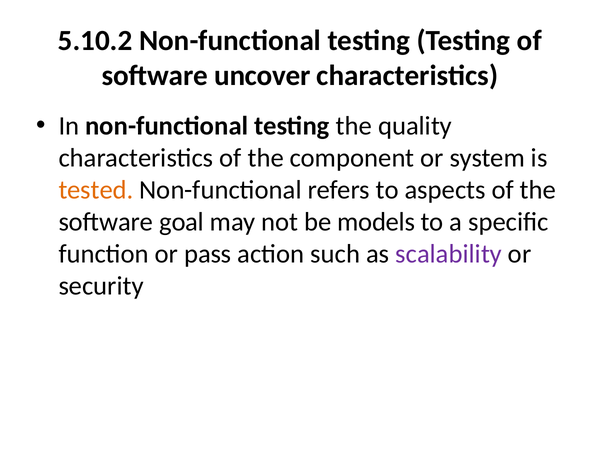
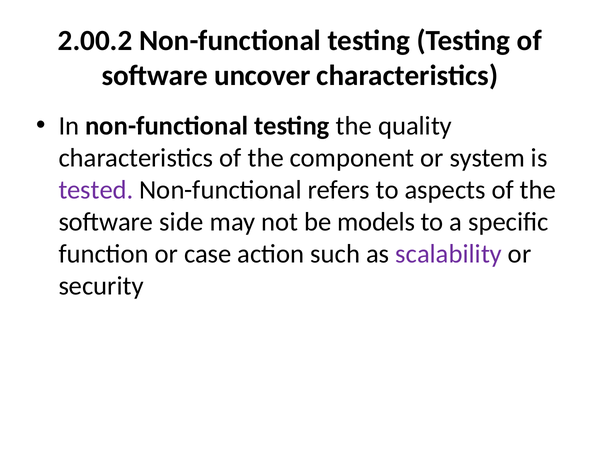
5.10.2: 5.10.2 -> 2.00.2 (95, 41)
tested colour: orange -> purple (96, 190)
goal: goal -> side (181, 222)
pass: pass -> case (208, 254)
